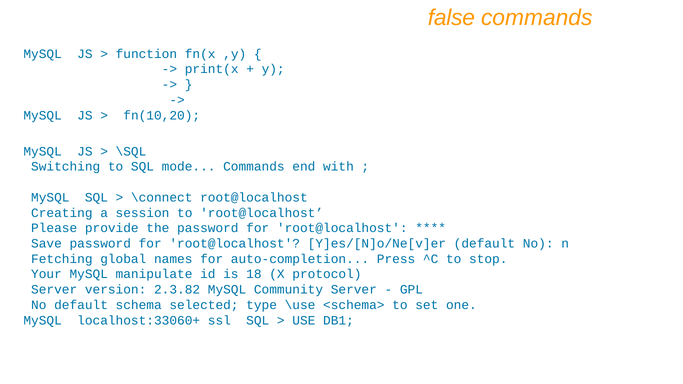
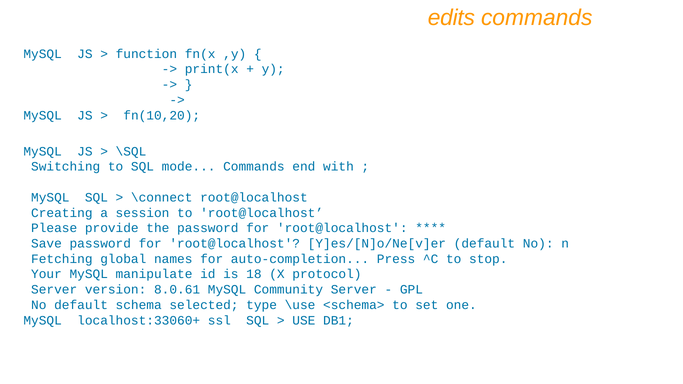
false: false -> edits (451, 18)
2.3.82: 2.3.82 -> 8.0.61 (177, 290)
